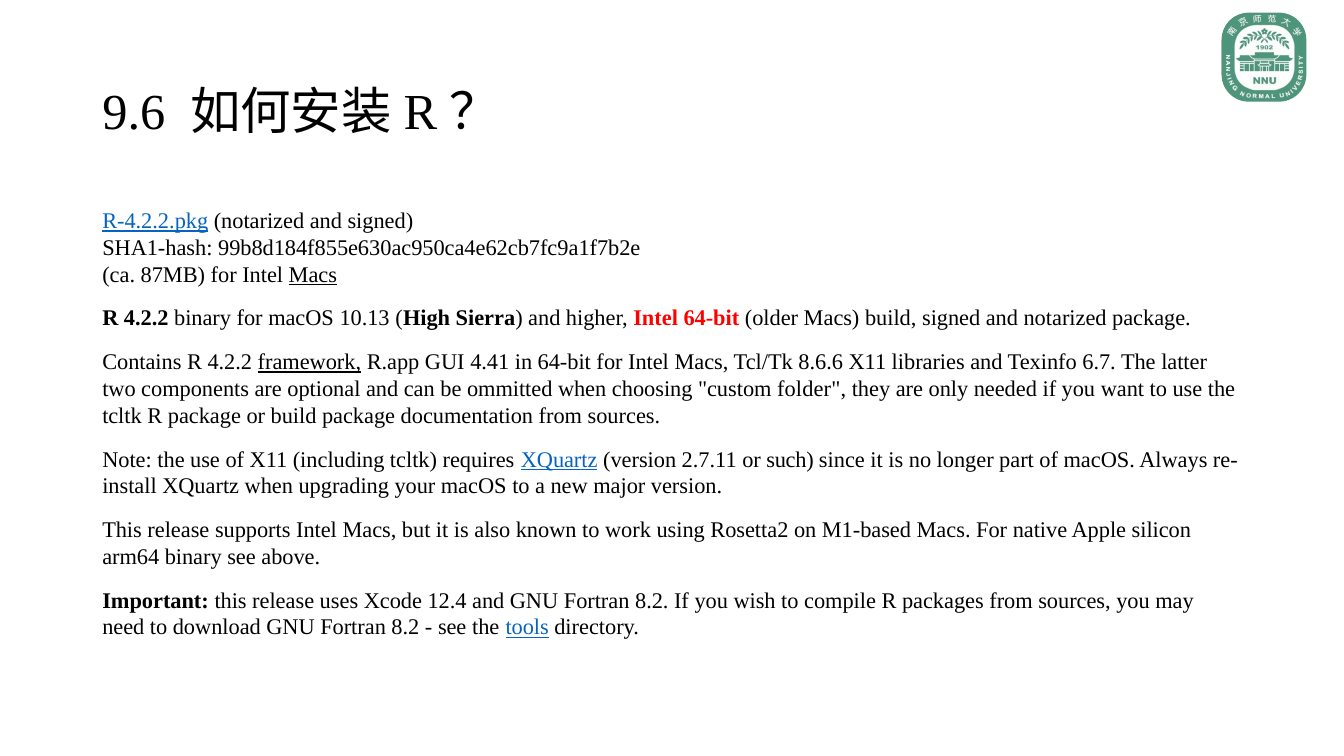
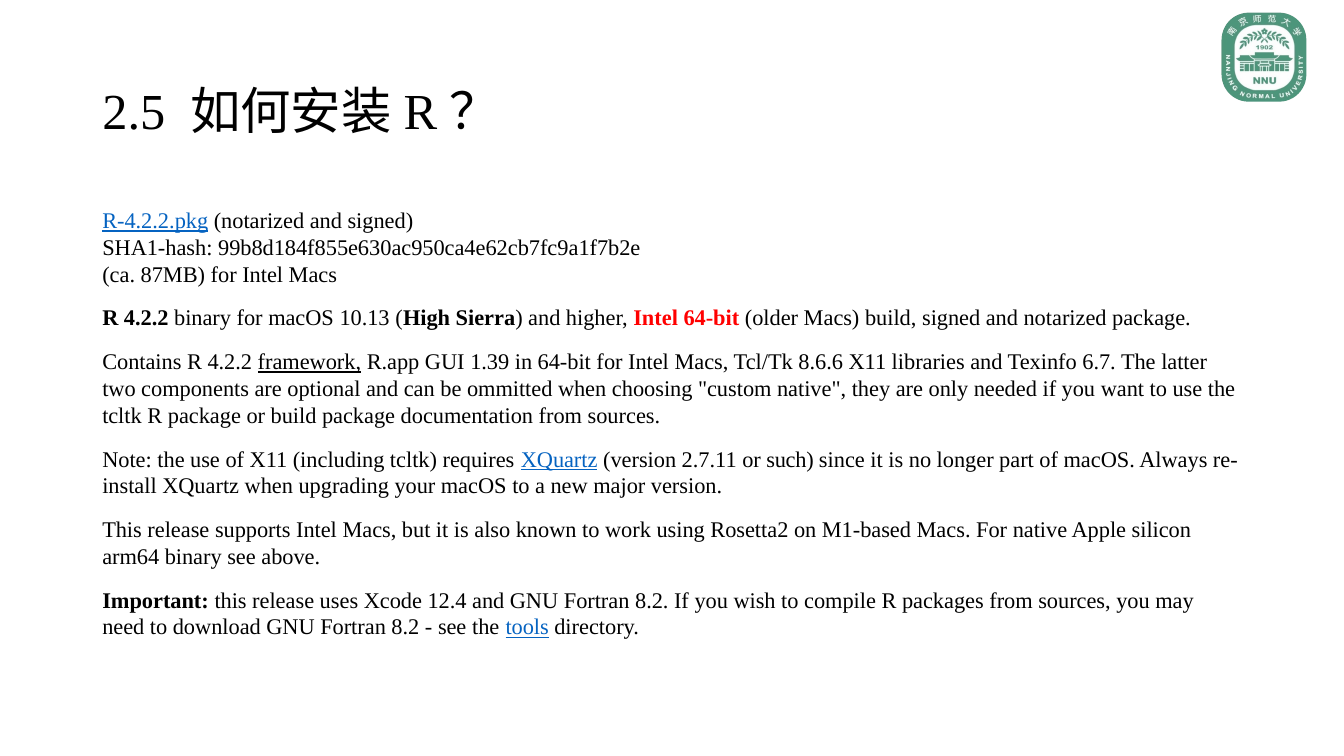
9.6: 9.6 -> 2.5 (134, 113)
Macs underline: present -> none (313, 275)
4.41: 4.41 -> 1.39 (490, 362)
custom folder: folder -> native (812, 389)
